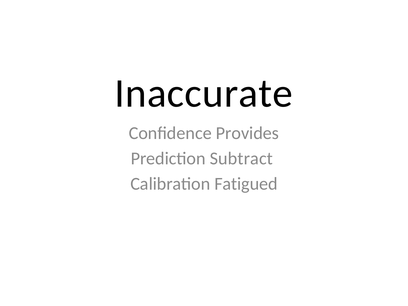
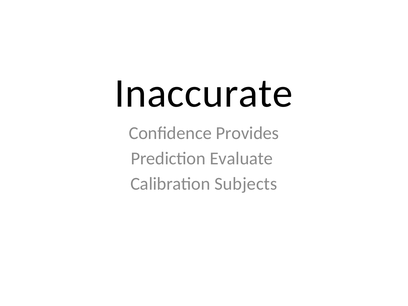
Subtract: Subtract -> Evaluate (241, 159)
Fatigued: Fatigued -> Subjects (246, 184)
